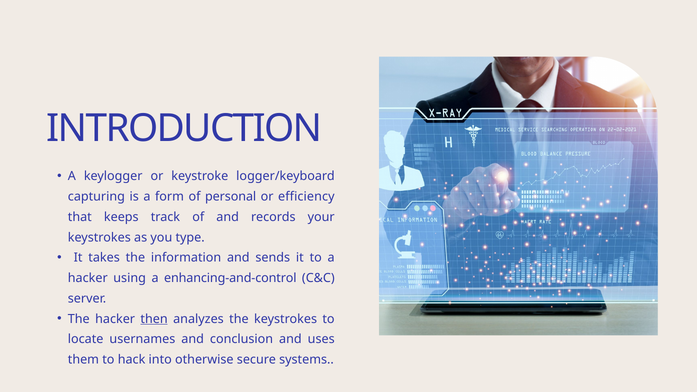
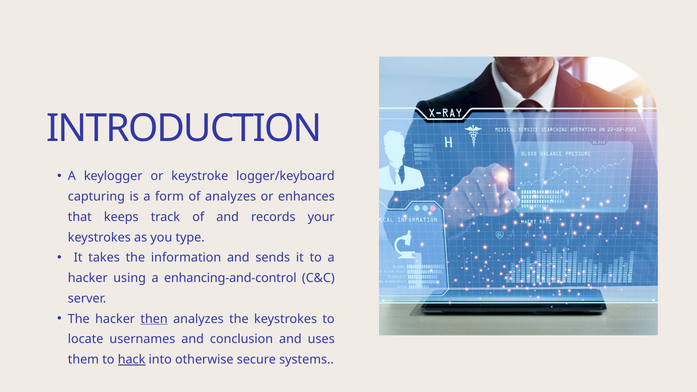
of personal: personal -> analyzes (231, 197)
efficiency: efficiency -> enhances (306, 197)
hack underline: none -> present (132, 360)
